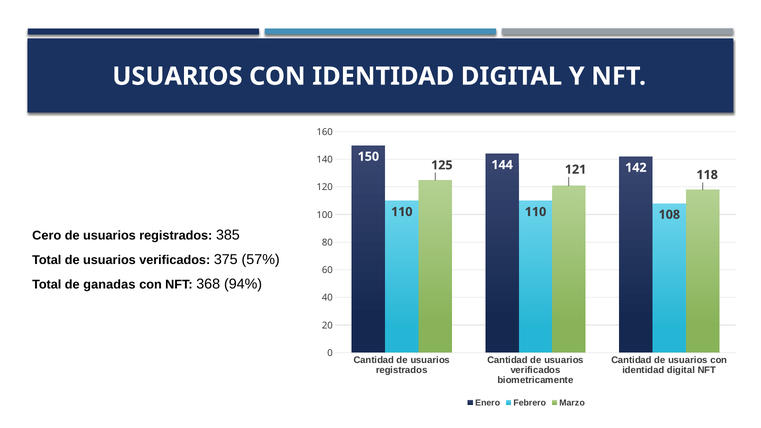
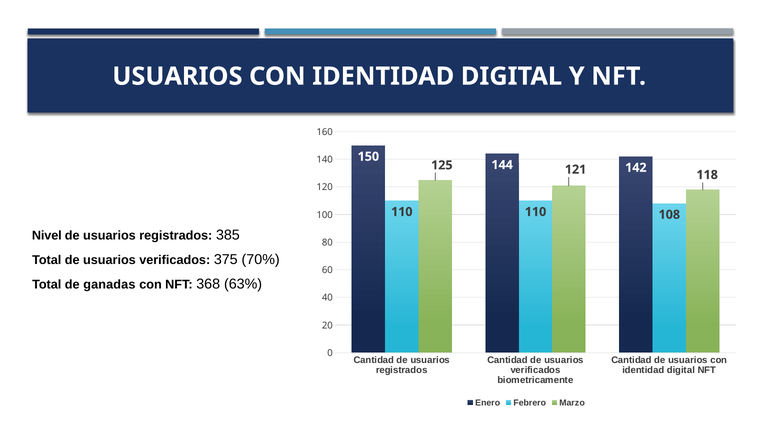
Cero: Cero -> Nivel (47, 235)
57%: 57% -> 70% (261, 260)
94%: 94% -> 63% (243, 284)
